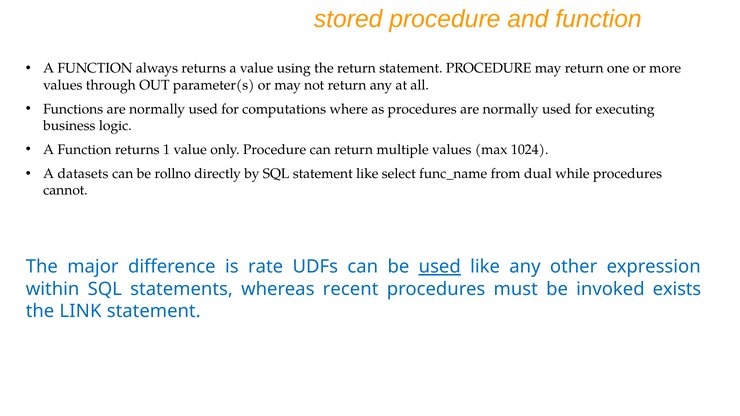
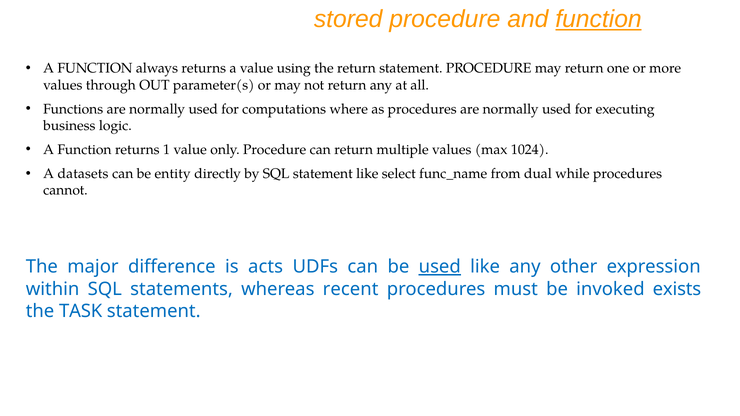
function underline: none -> present (599, 19)
rollno: rollno -> entity (173, 174)
rate: rate -> acts (266, 267)
LINK: LINK -> TASK (81, 311)
